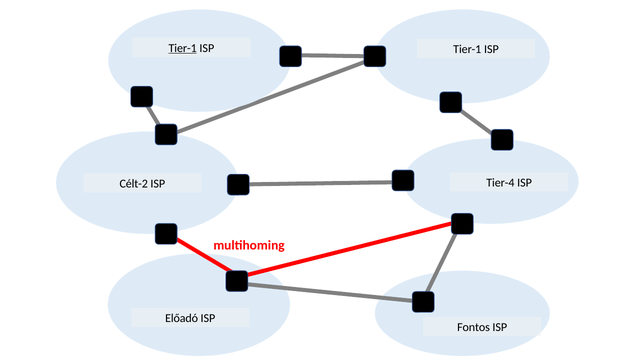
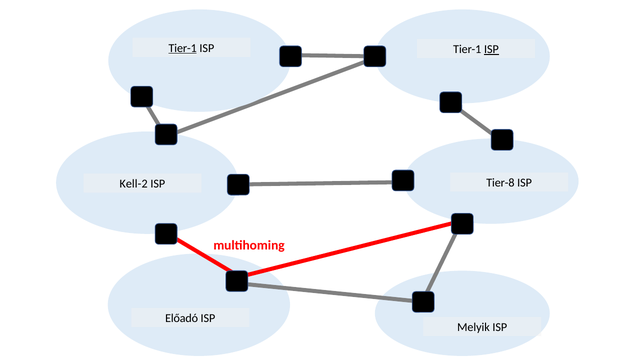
ISP underline: none -> present (491, 49)
Célt-2: Célt-2 -> Kell-2 (134, 184)
Tier-4: Tier-4 -> Tier-8 (500, 183)
Fontos: Fontos -> Melyik (473, 327)
